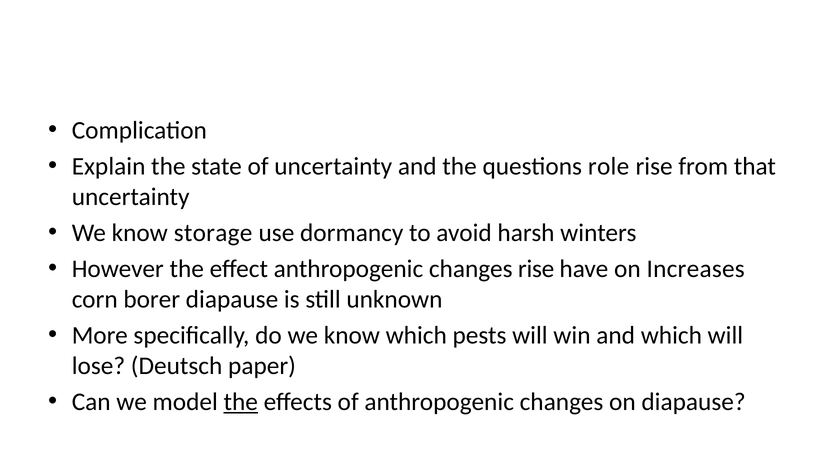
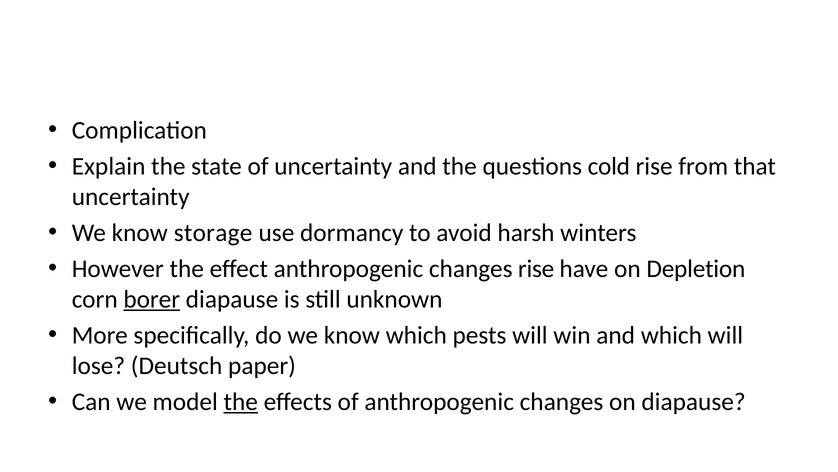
role: role -> cold (609, 166)
Increases: Increases -> Depletion (696, 268)
borer underline: none -> present (152, 299)
